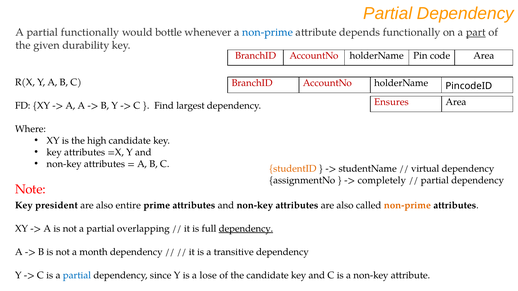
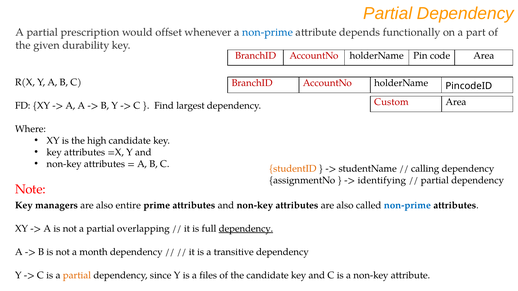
partial functionally: functionally -> prescription (90, 32)
bottle: bottle -> offset (169, 32)
part underline: present -> none (476, 32)
Ensures: Ensures -> Custom (391, 102)
virtual: virtual -> calling (425, 169)
completely: completely -> identifying (382, 180)
president: president -> managers (56, 206)
non-prime colour: orange -> blue (407, 206)
partial colour: blue -> orange (77, 276)
lose: lose -> files (208, 276)
